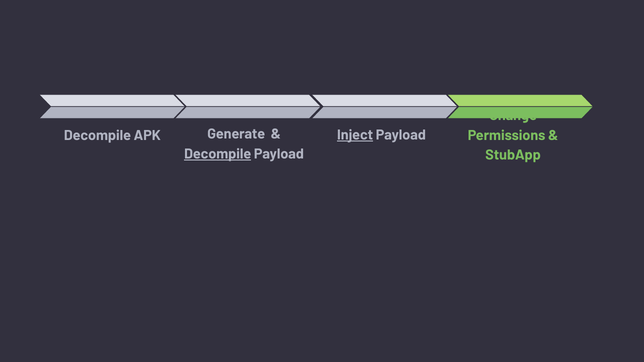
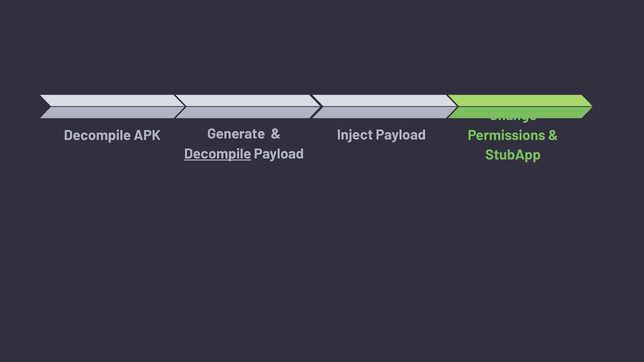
Inject underline: present -> none (355, 135)
